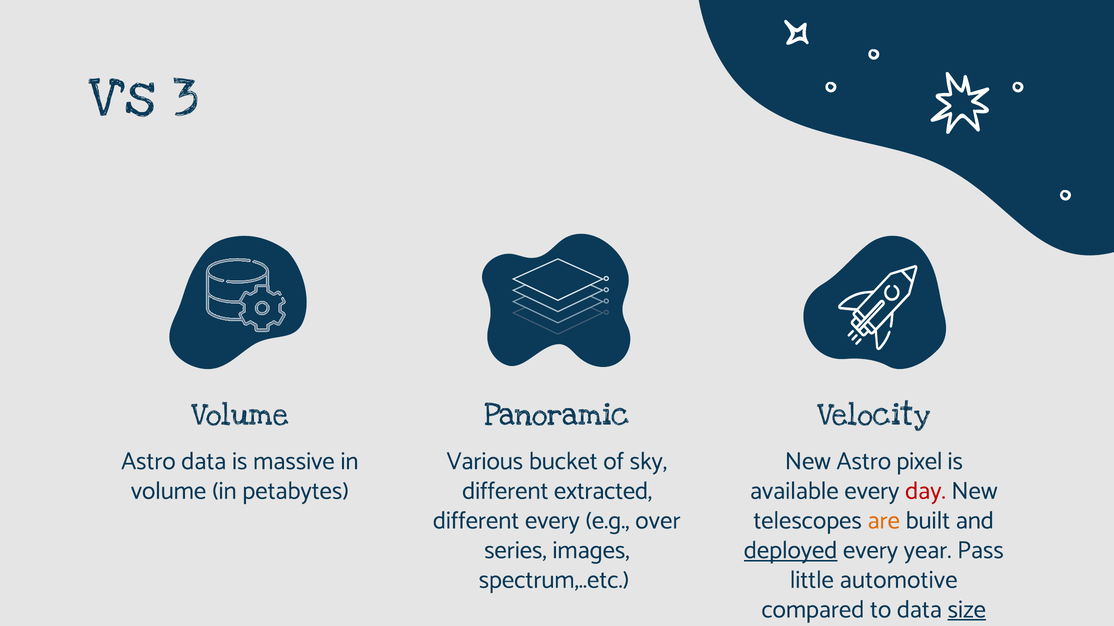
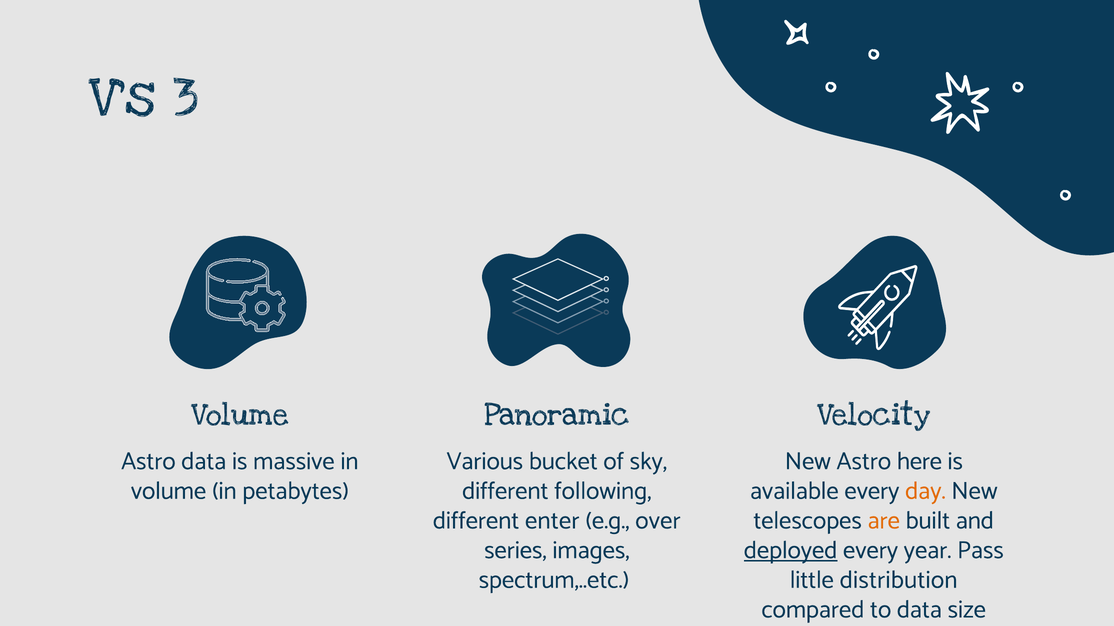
pixel: pixel -> here (919, 461)
extracted: extracted -> following (603, 491)
day colour: red -> orange (925, 491)
different every: every -> enter (552, 521)
automotive: automotive -> distribution (899, 580)
size underline: present -> none (967, 610)
